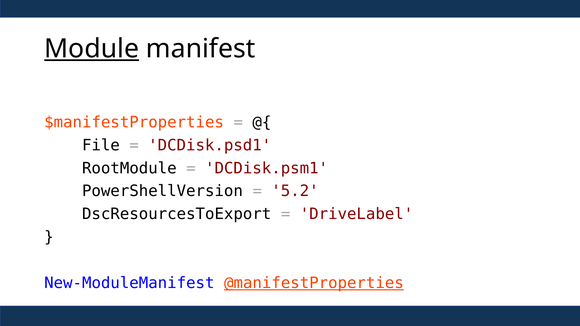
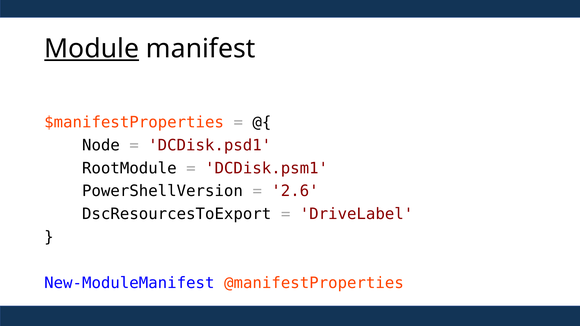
File: File -> Node (101, 145)
5.2: 5.2 -> 2.6 (295, 191)
@manifestProperties underline: present -> none (314, 283)
